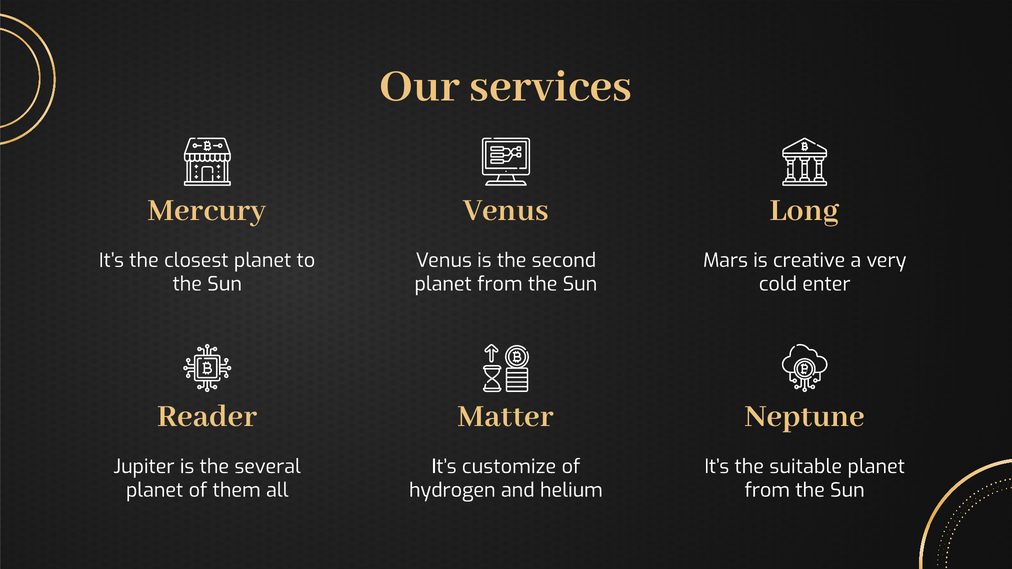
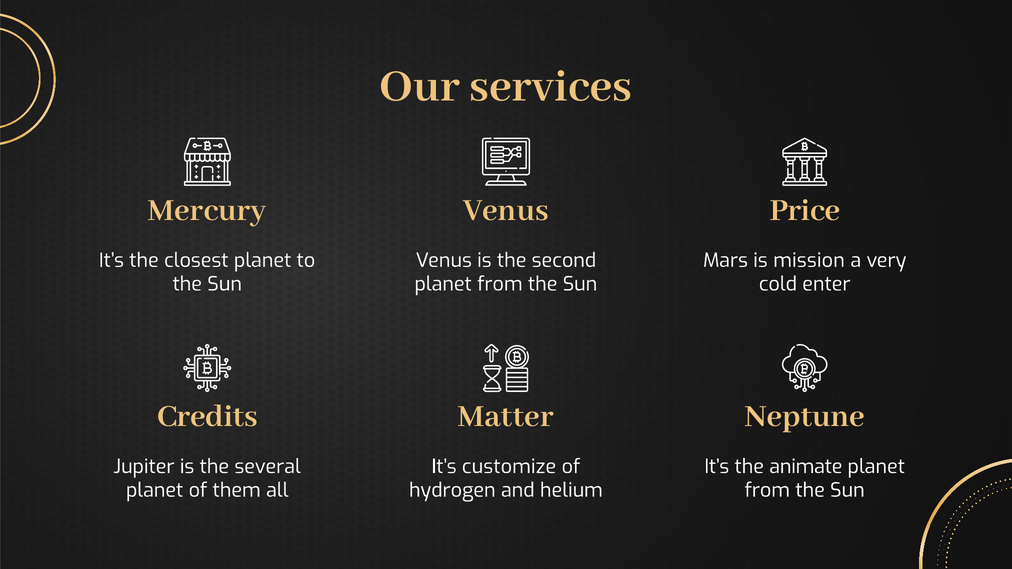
Long: Long -> Price (805, 209)
creative: creative -> mission (809, 260)
Reader: Reader -> Credits (207, 415)
suitable: suitable -> animate (806, 467)
